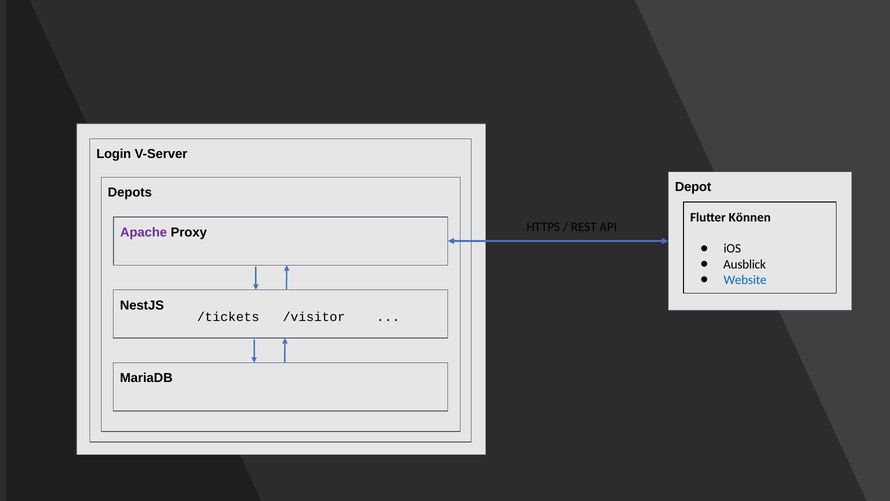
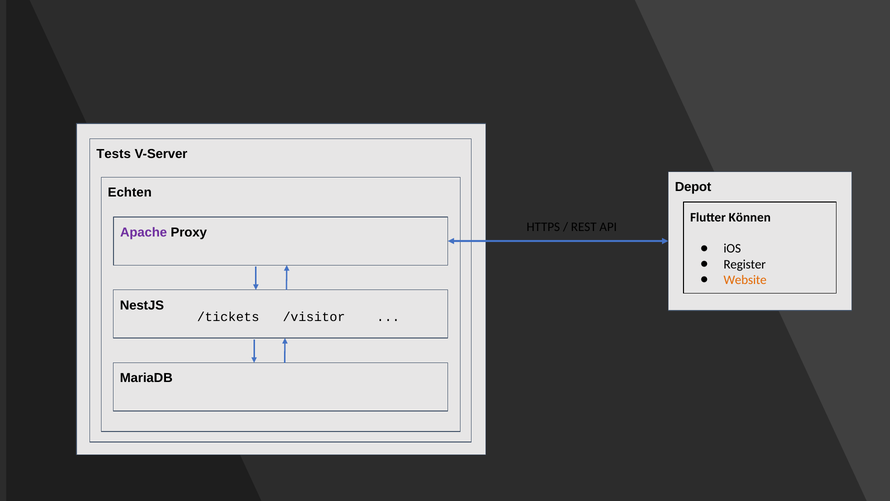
Login: Login -> Tests (114, 154)
Depots: Depots -> Echten (130, 192)
Ausblick: Ausblick -> Register (745, 264)
Website colour: blue -> orange (745, 280)
